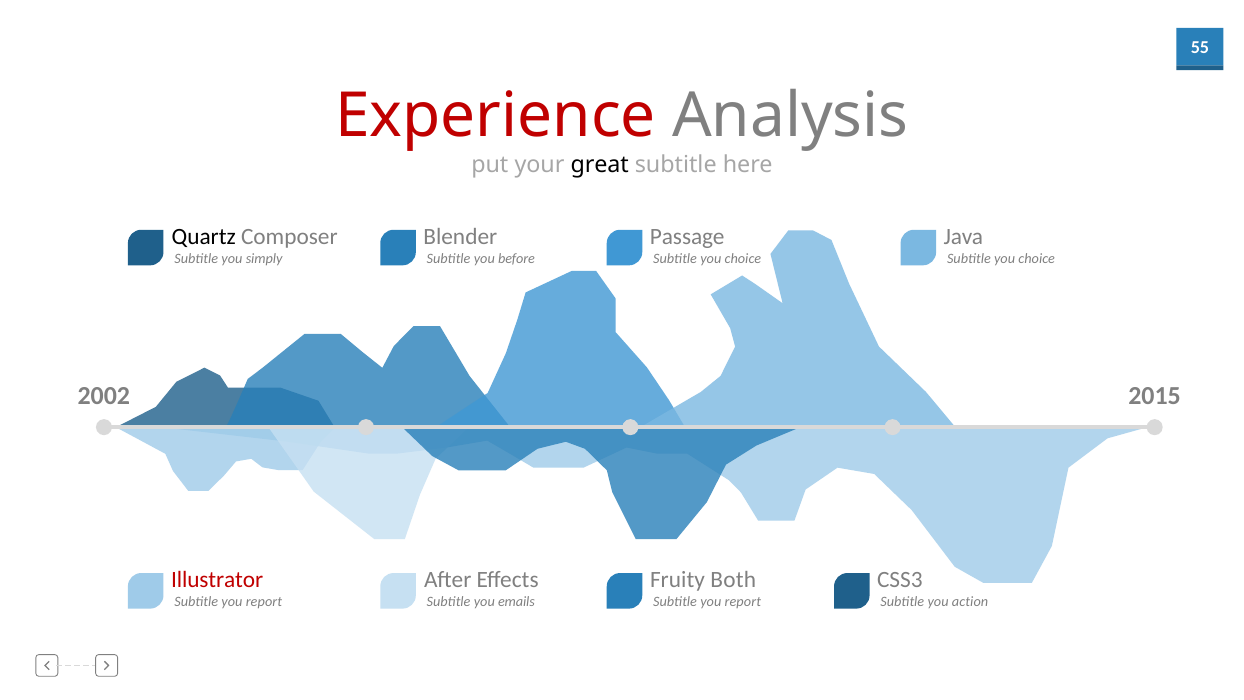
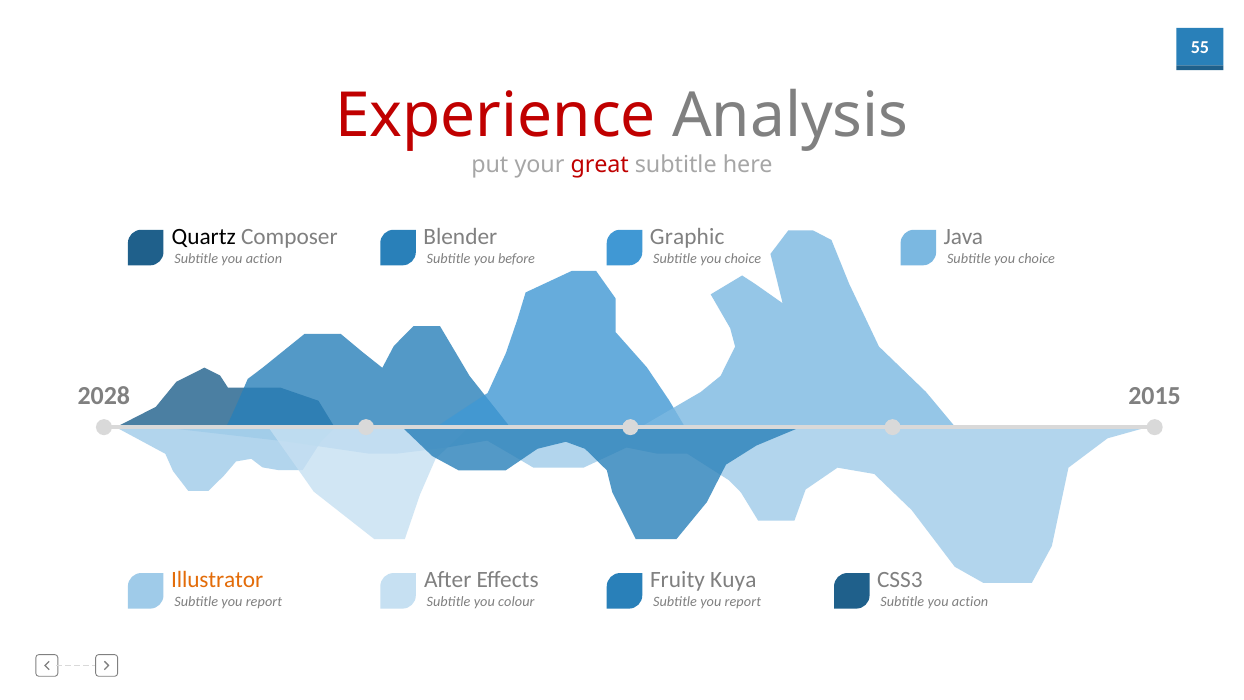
great colour: black -> red (600, 165)
Passage: Passage -> Graphic (687, 236)
simply: simply -> action (264, 259)
2002: 2002 -> 2028 (104, 396)
Illustrator colour: red -> orange (217, 579)
Both: Both -> Kuya (733, 579)
emails: emails -> colour (516, 602)
